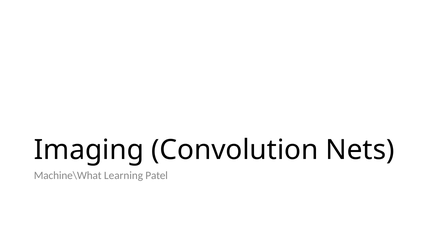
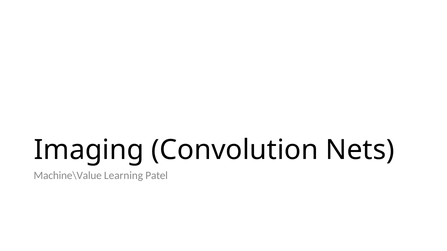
Machine\What: Machine\What -> Machine\Value (68, 176)
